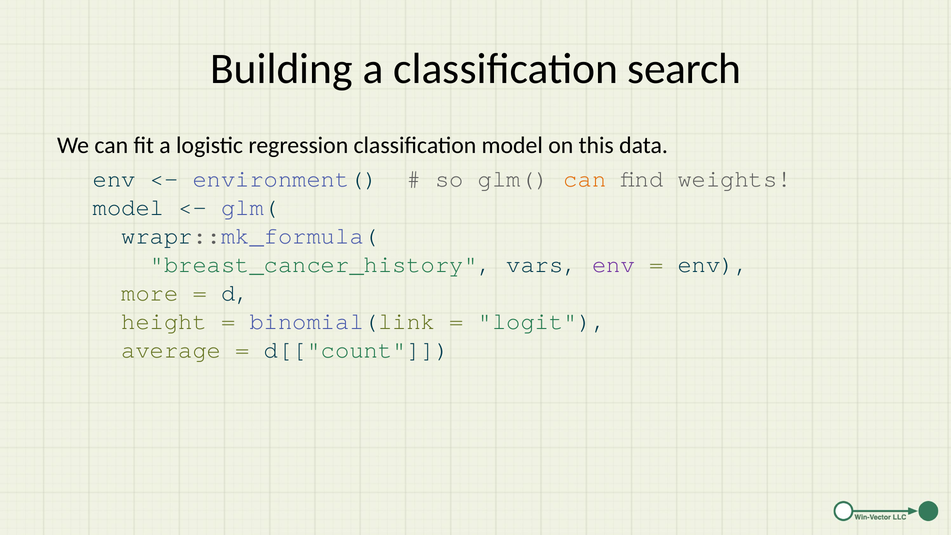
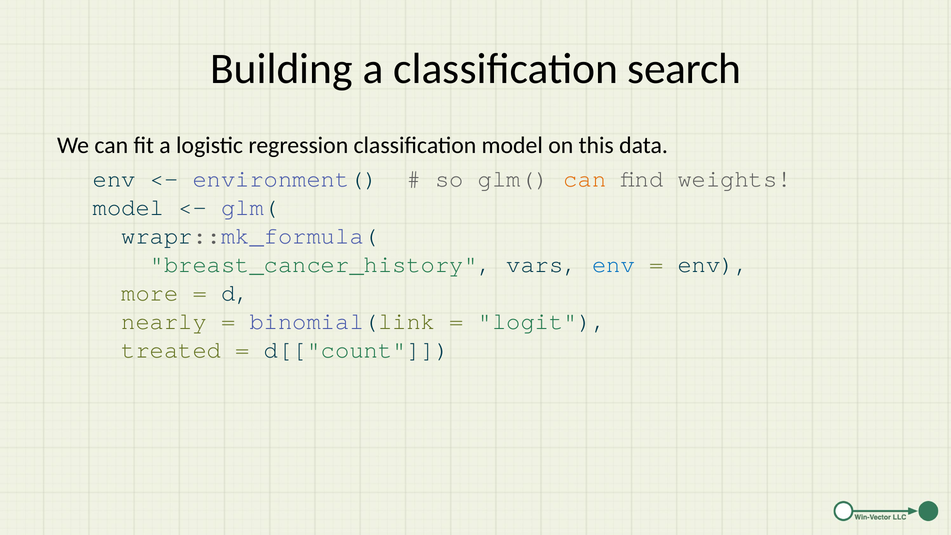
env colour: purple -> blue (613, 264)
height: height -> nearly (164, 321)
average: average -> treated (171, 350)
